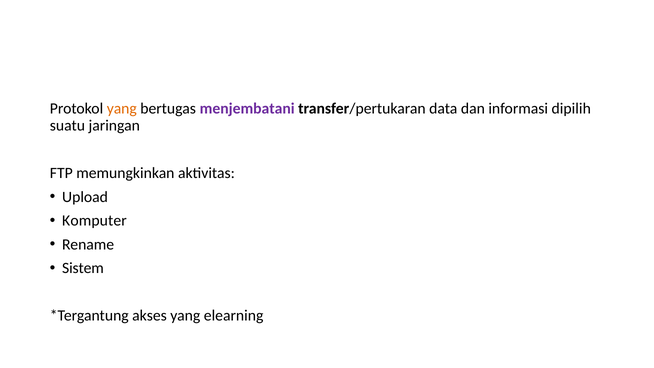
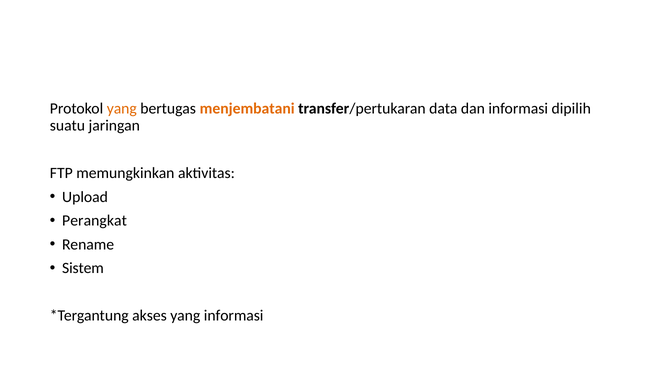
menjembatani colour: purple -> orange (247, 109)
Komputer: Komputer -> Perangkat (95, 221)
yang elearning: elearning -> informasi (234, 315)
